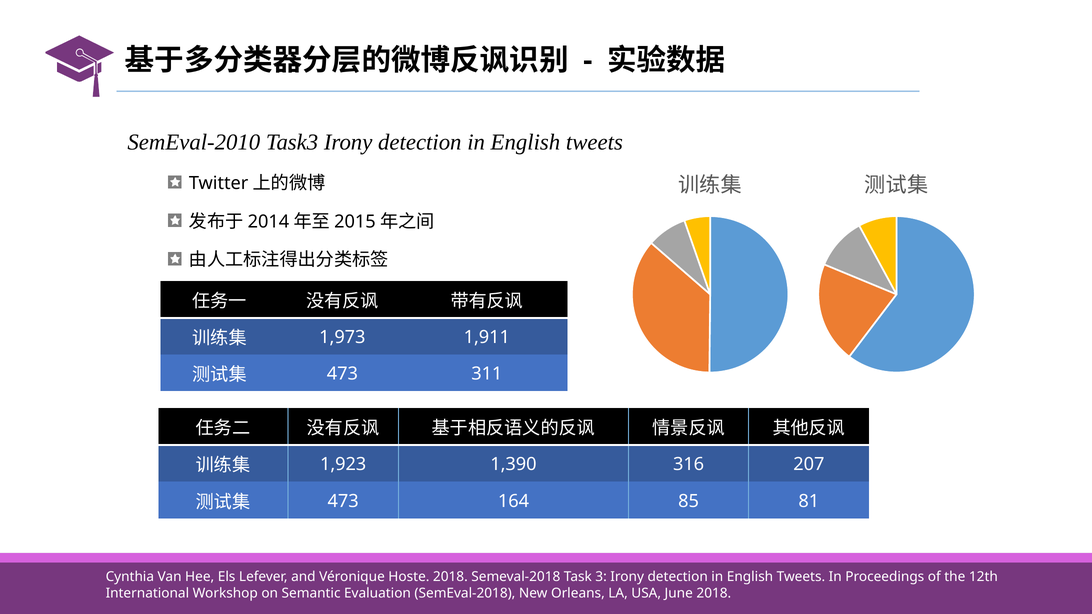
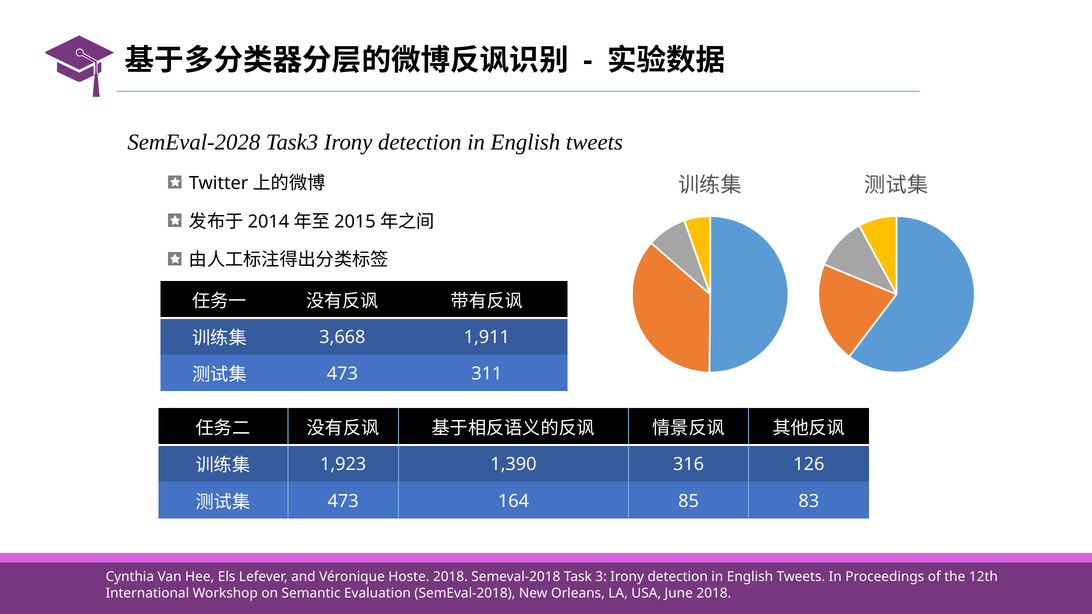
SemEval-2010: SemEval-2010 -> SemEval-2028 (194, 143)
1,973: 1,973 -> 3,668 (342, 337)
207: 207 -> 126 (809, 464)
81: 81 -> 83 (809, 501)
